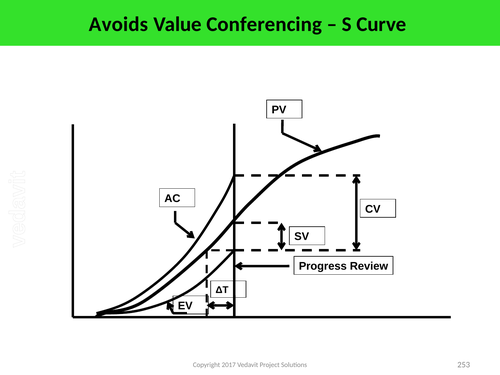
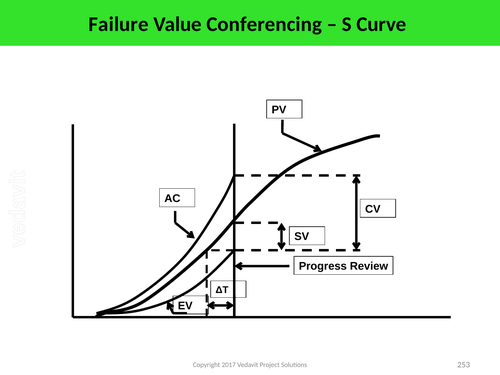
Avoids: Avoids -> Failure (119, 24)
